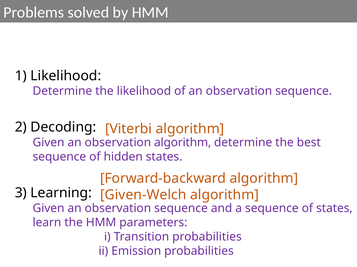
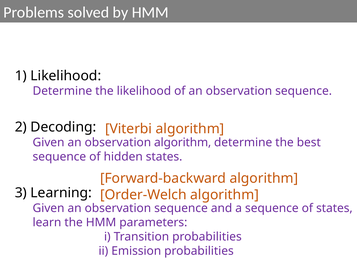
Given-Welch: Given-Welch -> Order-Welch (143, 195)
